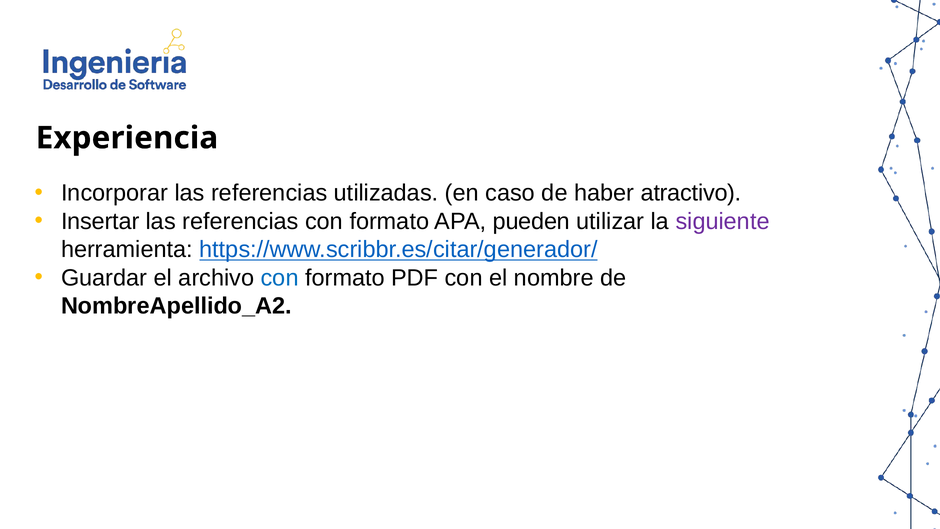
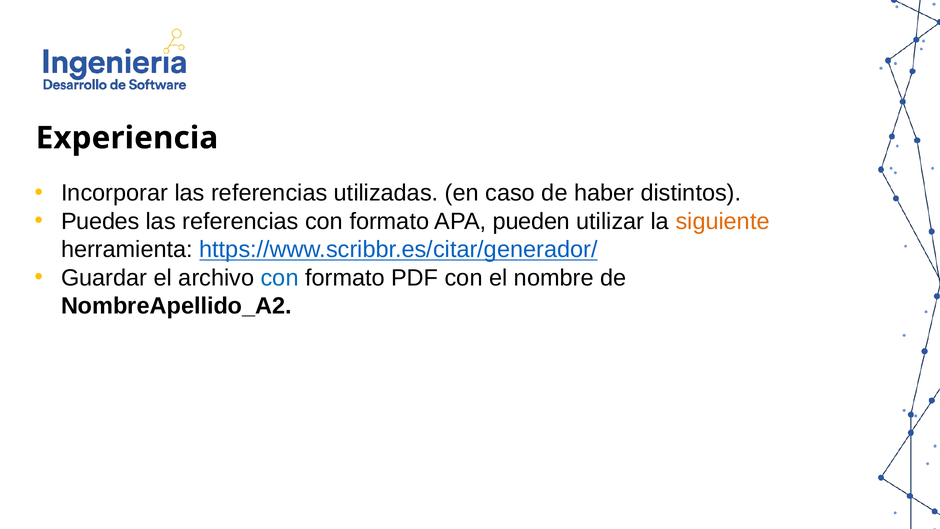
atractivo: atractivo -> distintos (691, 193)
Insertar: Insertar -> Puedes (100, 221)
siguiente colour: purple -> orange (723, 221)
